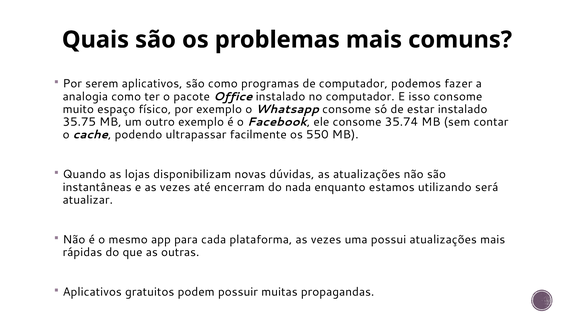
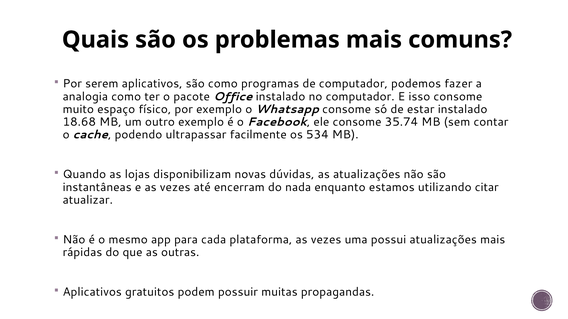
35.75: 35.75 -> 18.68 (79, 122)
550: 550 -> 534 (317, 135)
será: será -> citar (487, 187)
